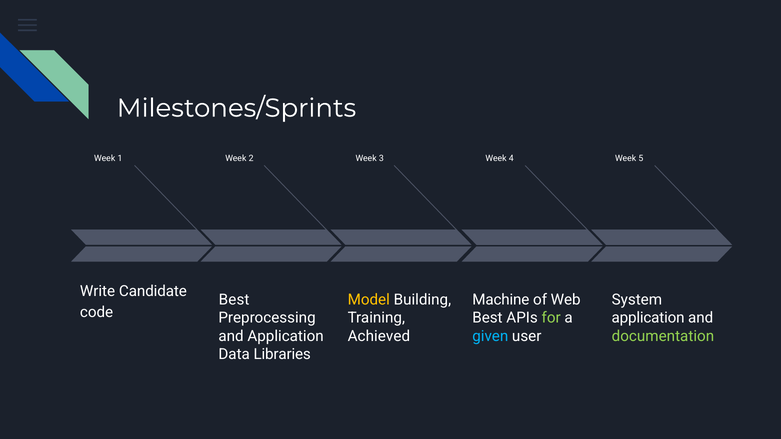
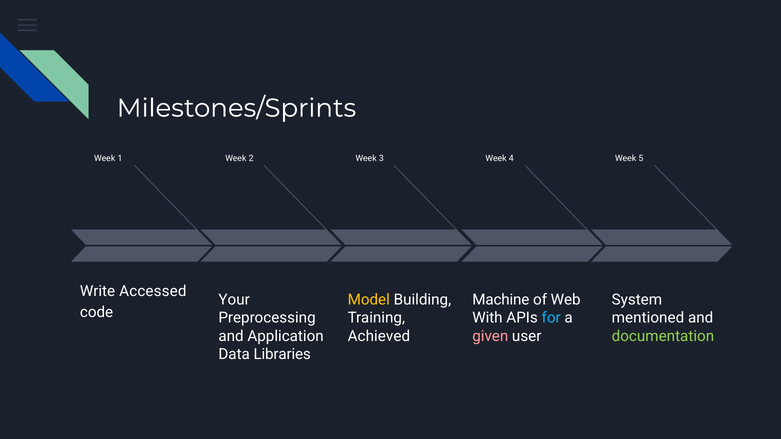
Candidate: Candidate -> Accessed (153, 292)
Best: Best -> Your (234, 300)
Best: Best -> With (487, 318)
for colour: light green -> light blue (551, 318)
application: application -> mentioned (648, 318)
given colour: light blue -> pink (490, 336)
